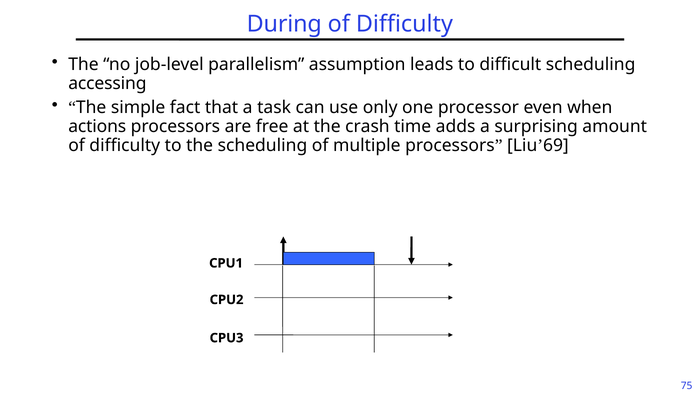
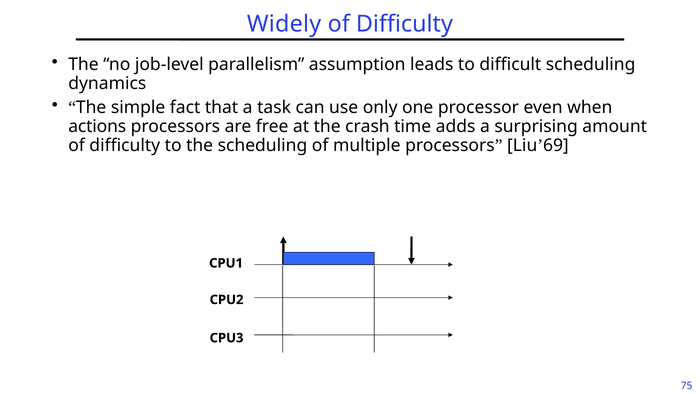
During: During -> Widely (284, 24)
accessing: accessing -> dynamics (107, 83)
